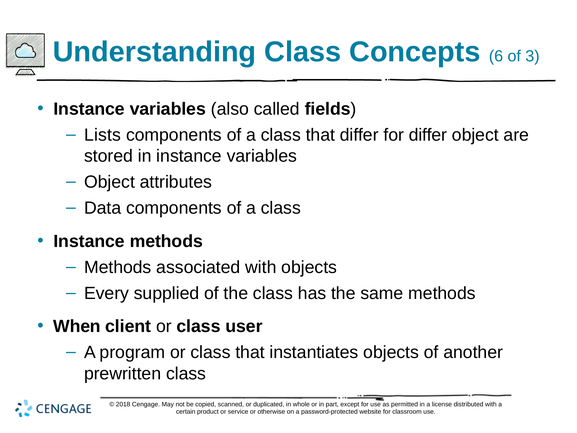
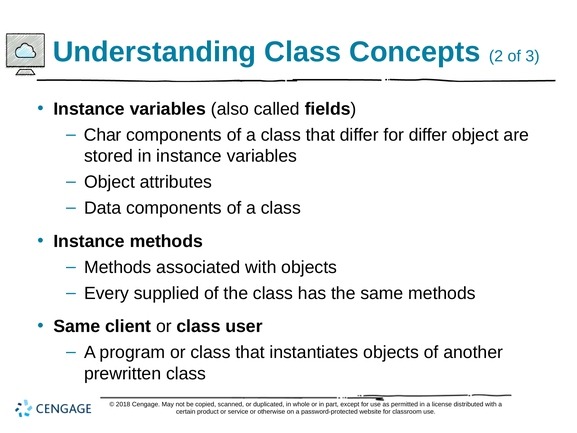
6: 6 -> 2 (496, 56)
Lists: Lists -> Char (103, 135)
When: When -> Same (77, 326)
